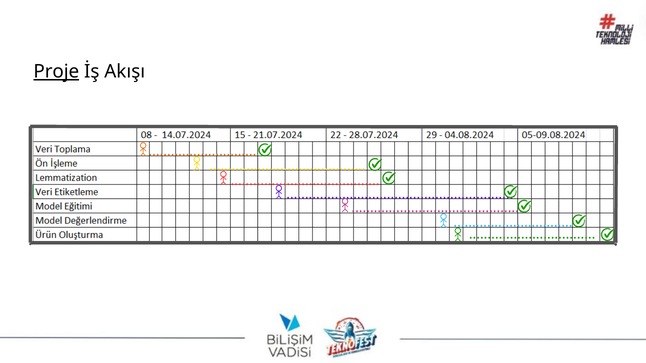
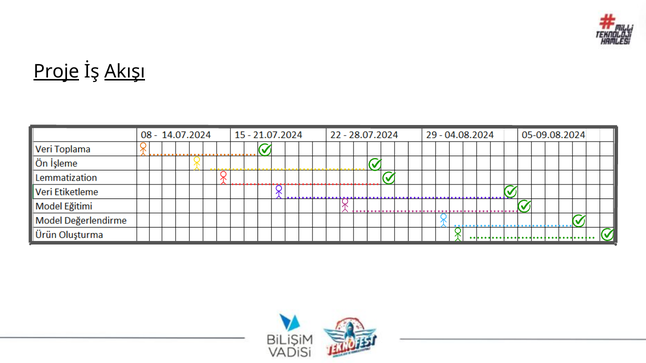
Akışı underline: none -> present (125, 72)
